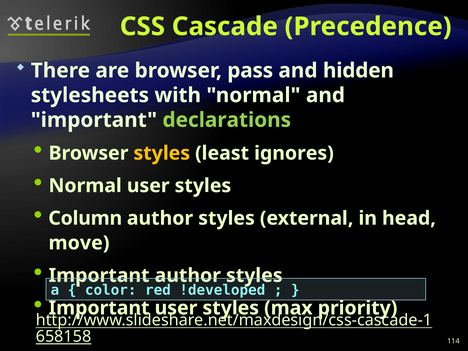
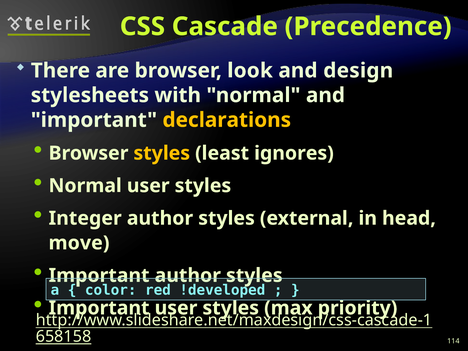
pass: pass -> look (250, 71)
hidden: hidden -> design (358, 71)
declarations colour: light green -> yellow (227, 120)
Column: Column -> Integer (85, 218)
